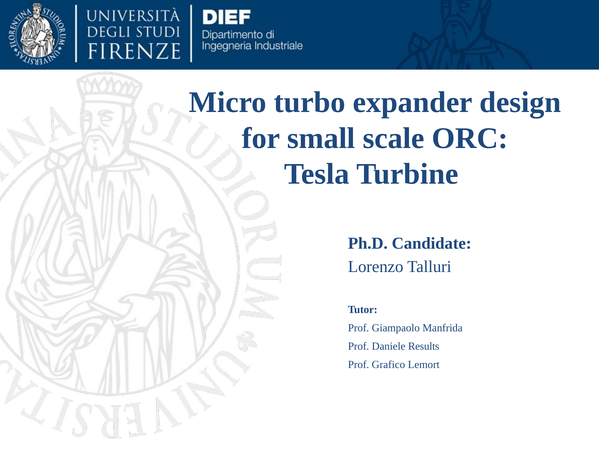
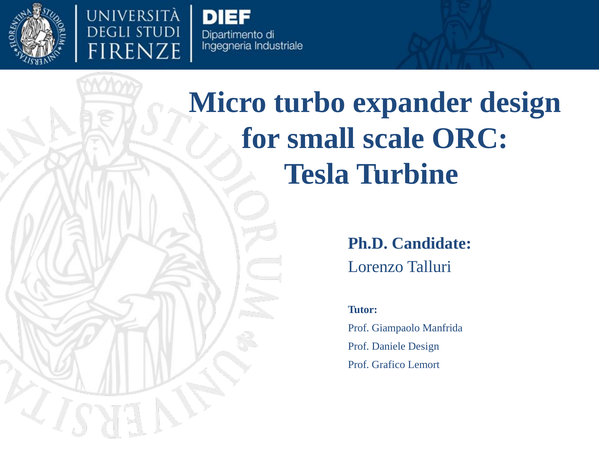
Daniele Results: Results -> Design (424, 346)
